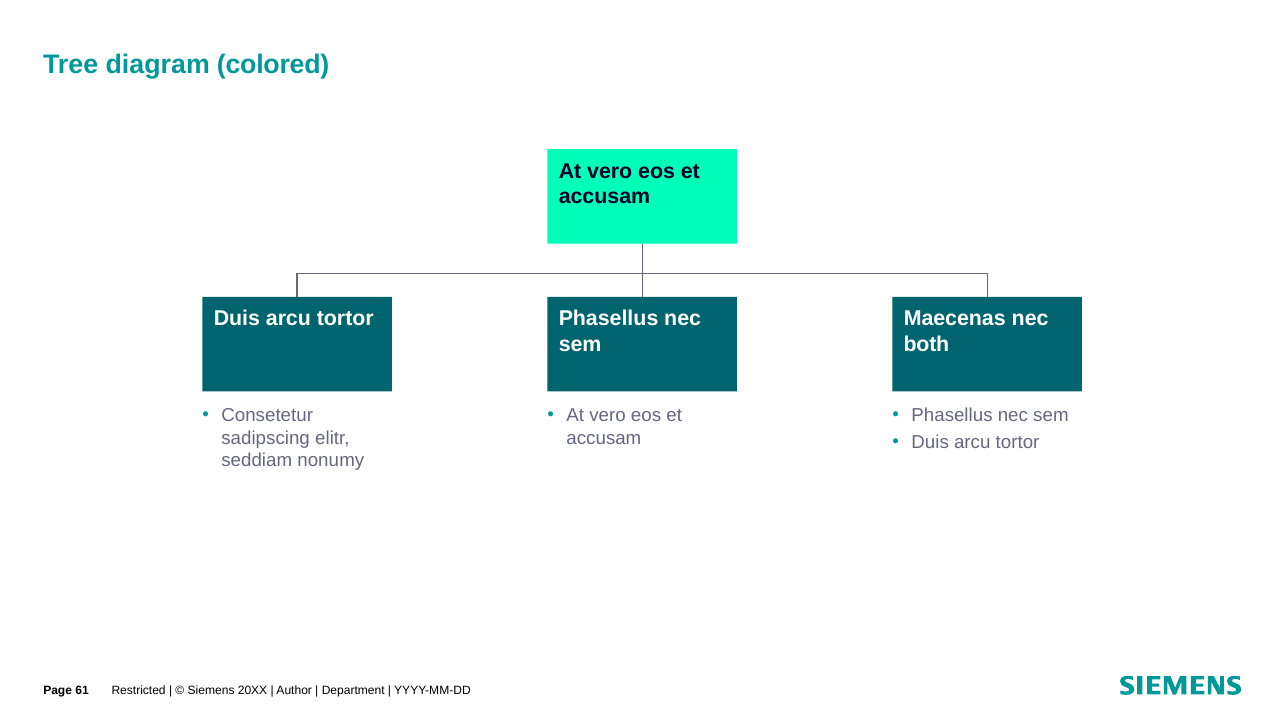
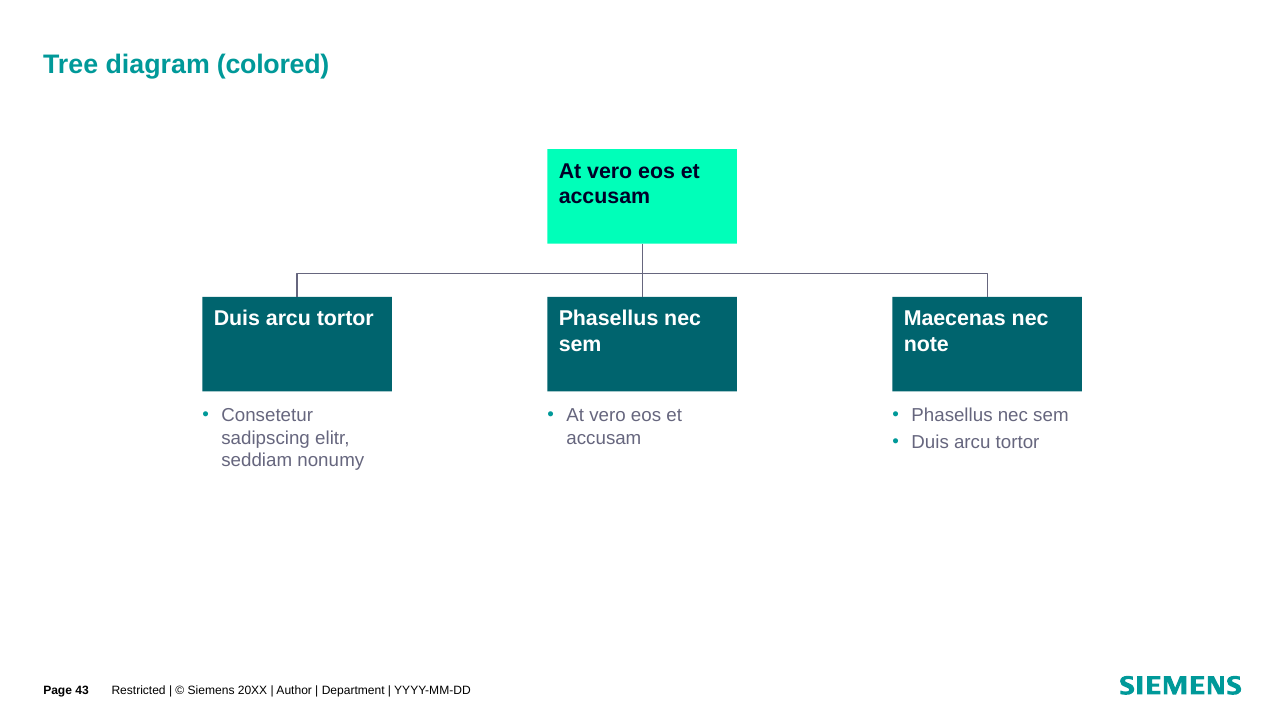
both: both -> note (926, 344)
61: 61 -> 43 (82, 691)
